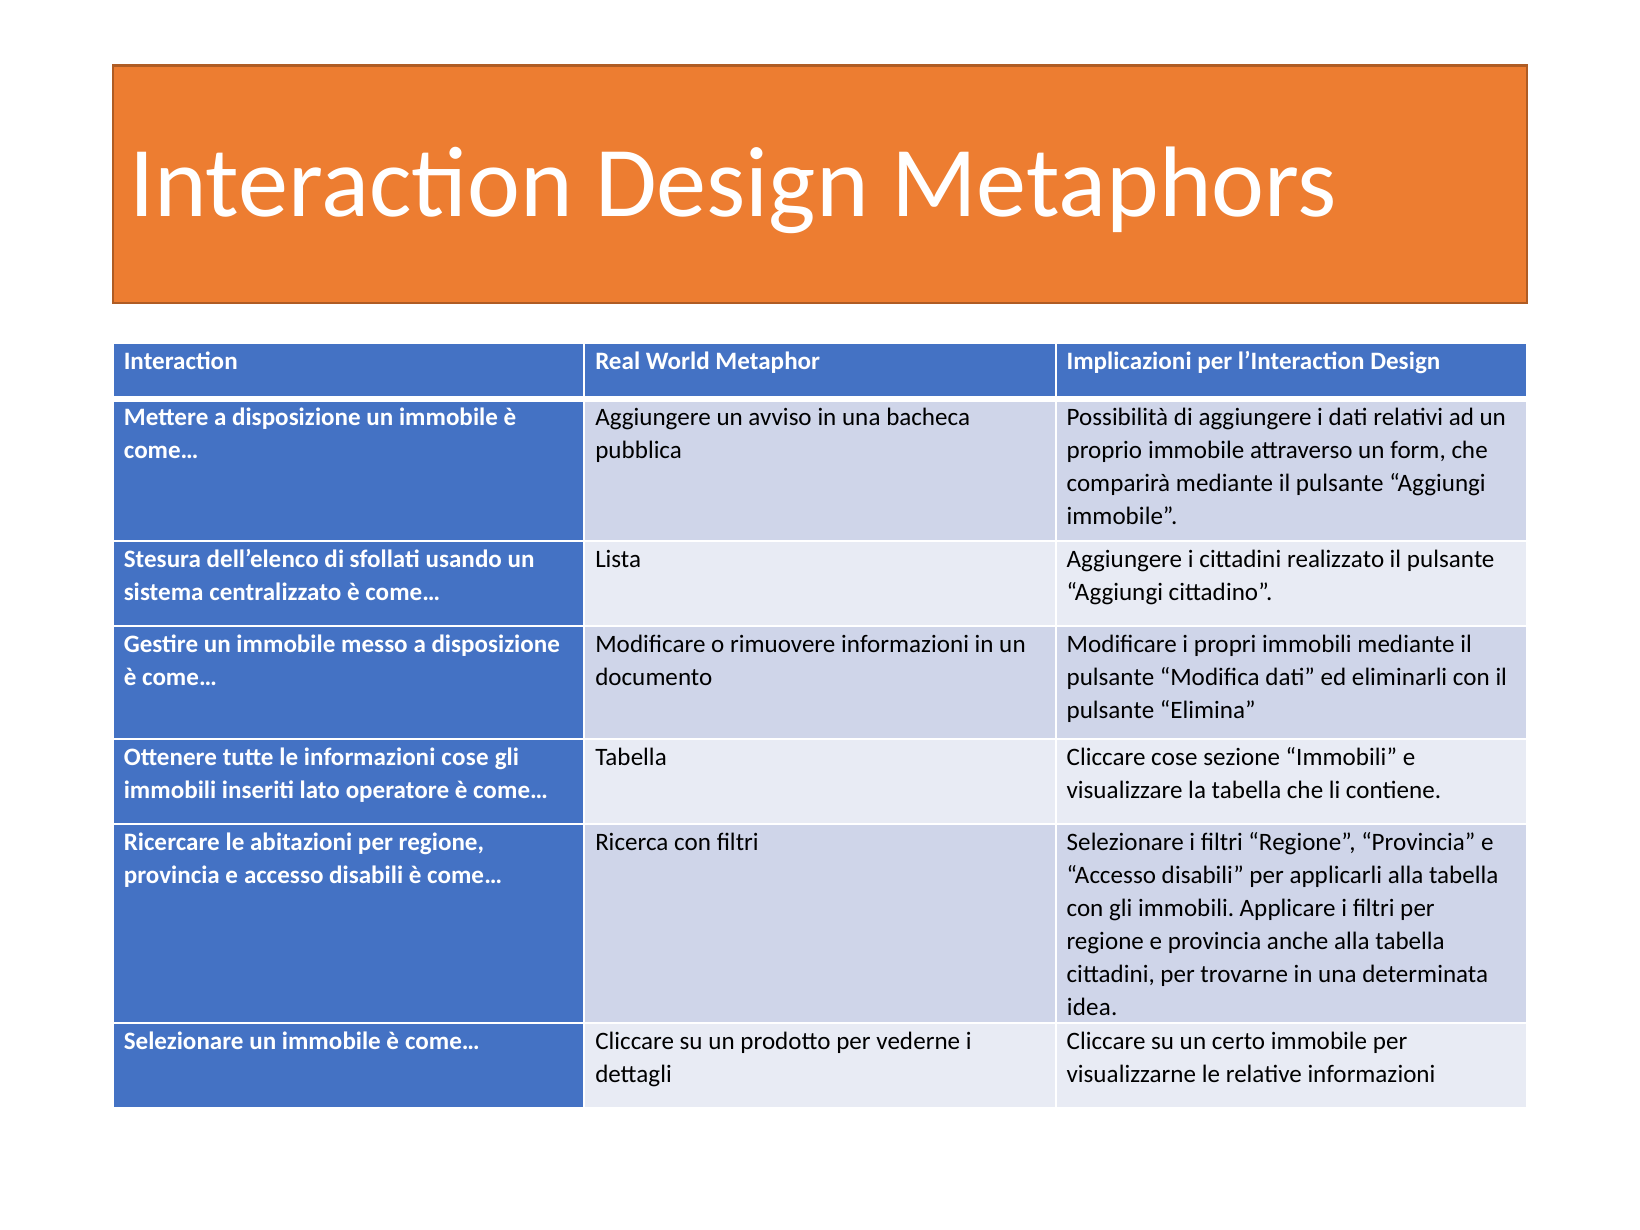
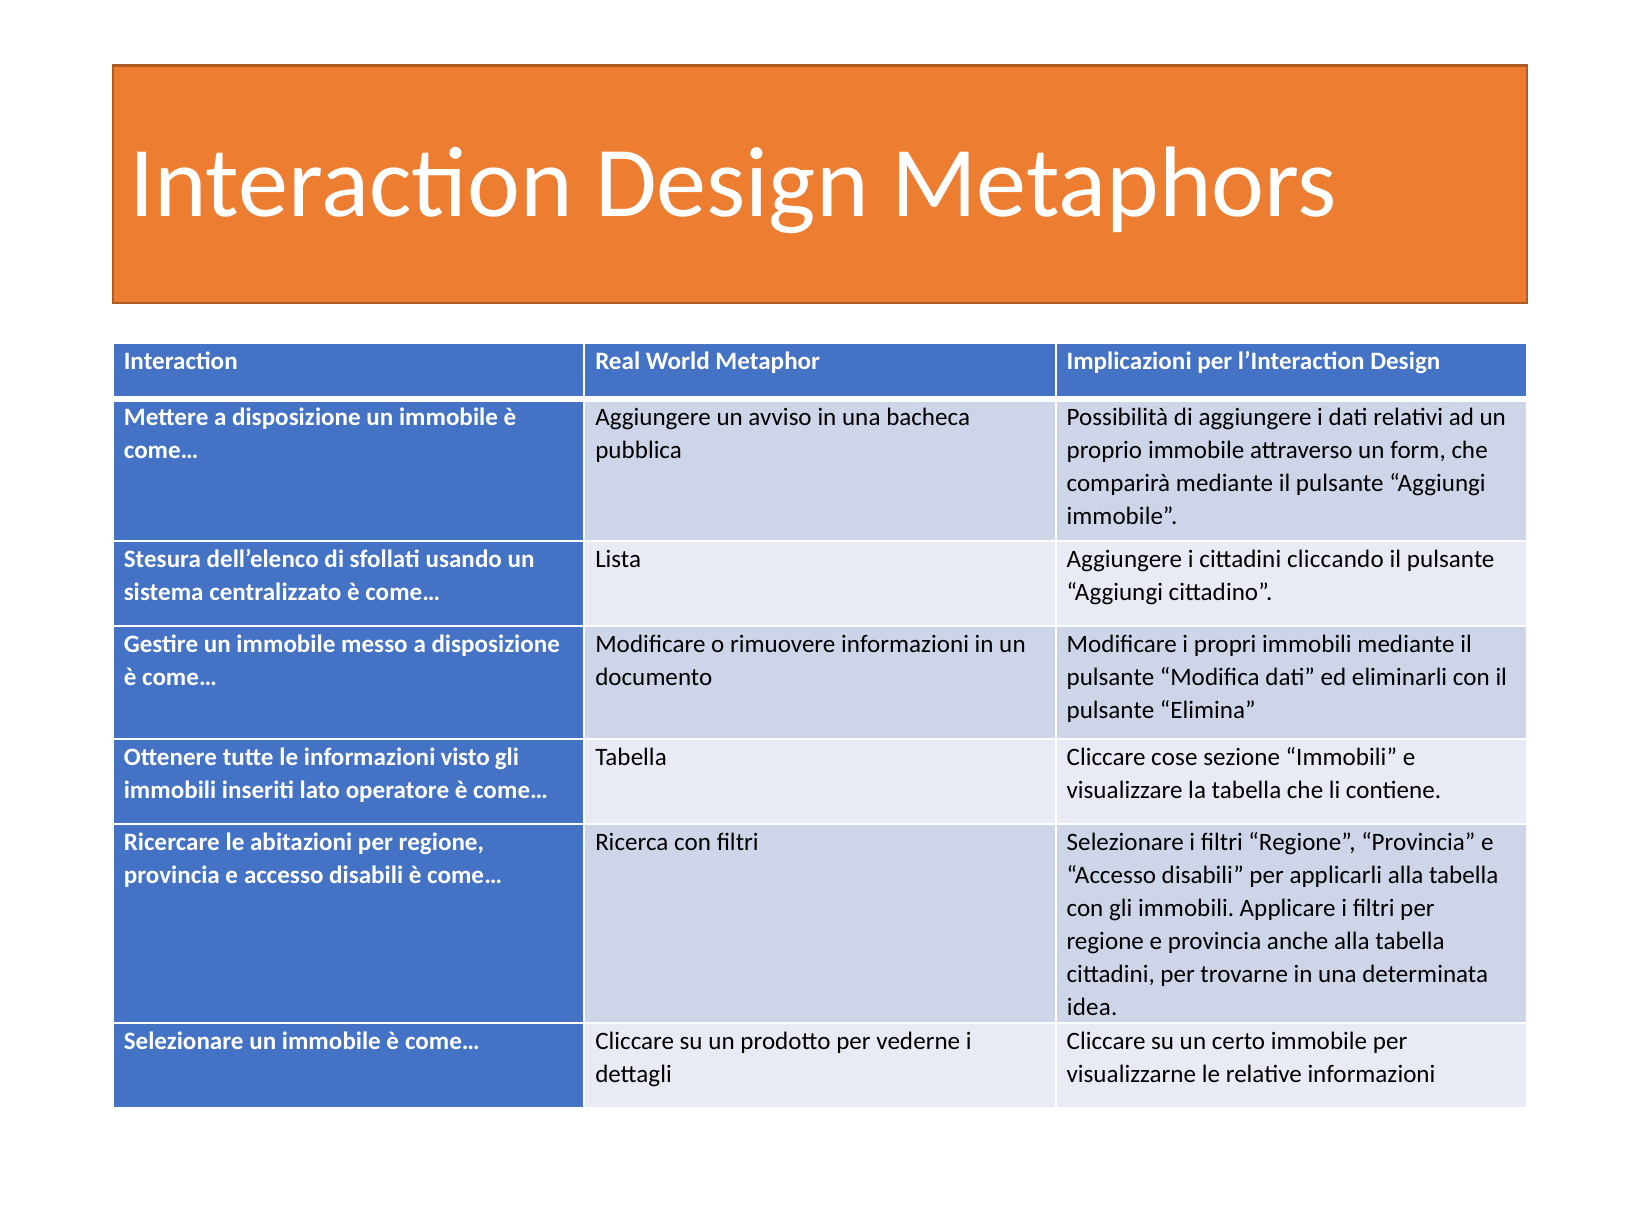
realizzato: realizzato -> cliccando (1335, 559)
informazioni cose: cose -> visto (465, 757)
